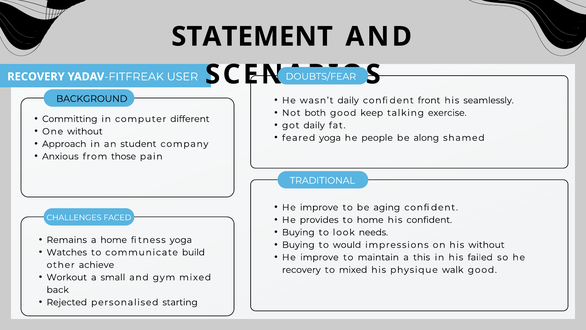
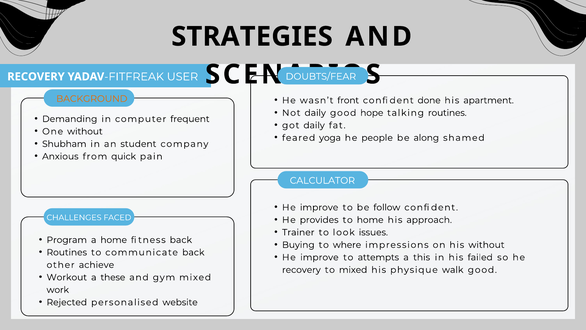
STATEMENT: STATEMENT -> STRATEGIES (252, 37)
wasn’t daily: daily -> front (348, 100)
front: front -> done (429, 100)
seamlessly: seamlessly -> apartment (489, 100)
BACKGROUND colour: black -> orange (92, 99)
Not both: both -> daily (315, 113)
keep: keep -> hope (372, 113)
talking exercise: exercise -> routines (447, 113)
Committing: Committing -> Demanding (70, 119)
different: different -> frequent (190, 119)
Approach: Approach -> Shubham (64, 144)
those: those -> quick (124, 156)
TRADITIONAL: TRADITIONAL -> CALCULATOR (322, 180)
aging: aging -> follow (387, 207)
his confident: confident -> approach (429, 220)
Buying: Buying -> Trainer (298, 232)
needs: needs -> issues (373, 232)
Remains: Remains -> Program (67, 240)
fitness yoga: yoga -> back (181, 240)
would: would -> where (347, 245)
Watches: Watches -> Routines (67, 252)
communicate build: build -> back (193, 252)
maintain: maintain -> attempts (378, 257)
small: small -> these (113, 277)
back: back -> work (58, 290)
starting: starting -> website (180, 302)
